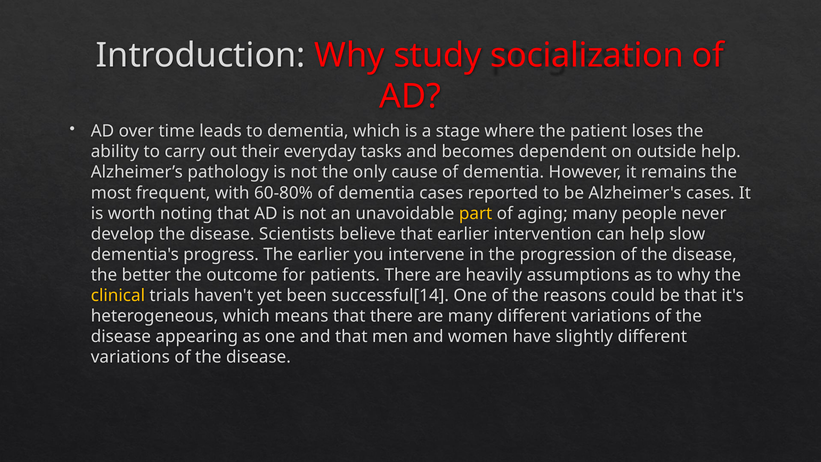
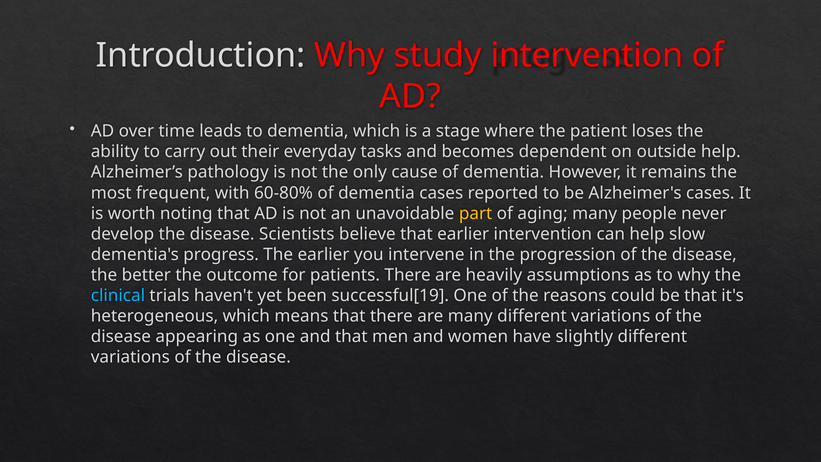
study socialization: socialization -> intervention (587, 56)
clinical colour: yellow -> light blue (118, 295)
successful[14: successful[14 -> successful[19 (390, 295)
